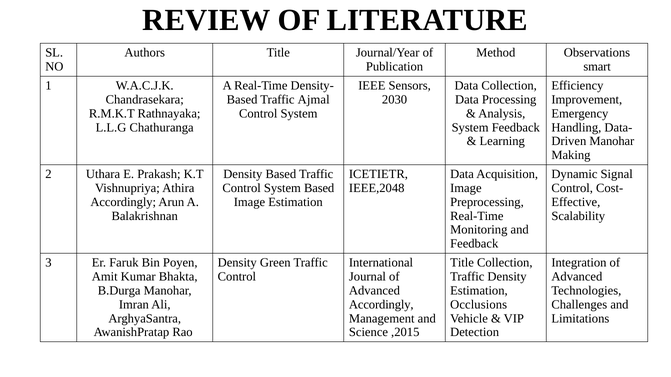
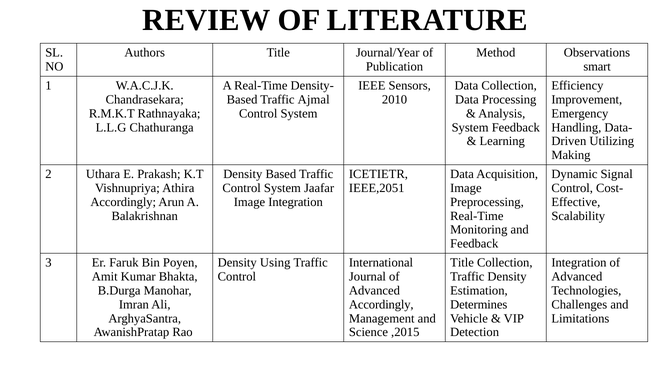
2030: 2030 -> 2010 (395, 100)
Manohar: Manohar -> Utilizing (612, 141)
System Based: Based -> Jaafar (319, 188)
IEEE,2048: IEEE,2048 -> IEEE,2051 (377, 188)
Image Estimation: Estimation -> Integration (296, 202)
Green: Green -> Using (275, 263)
Occlusions: Occlusions -> Determines (479, 305)
